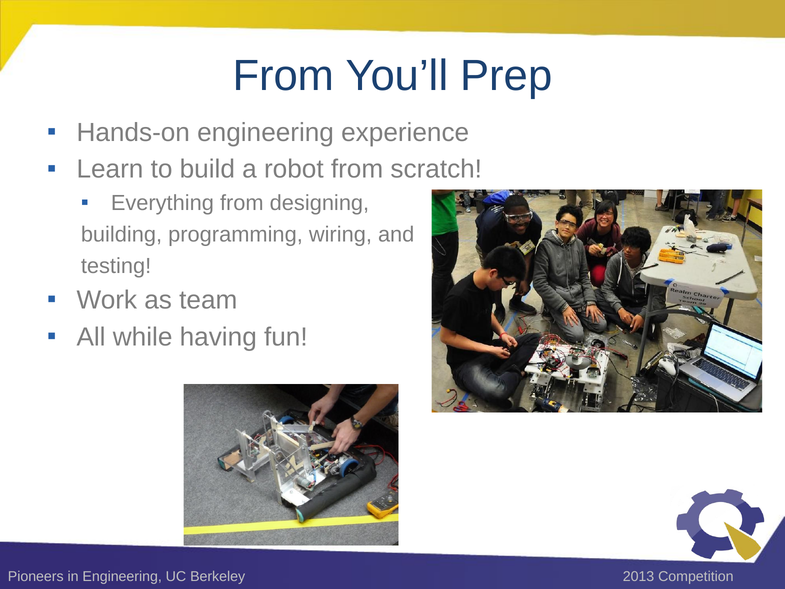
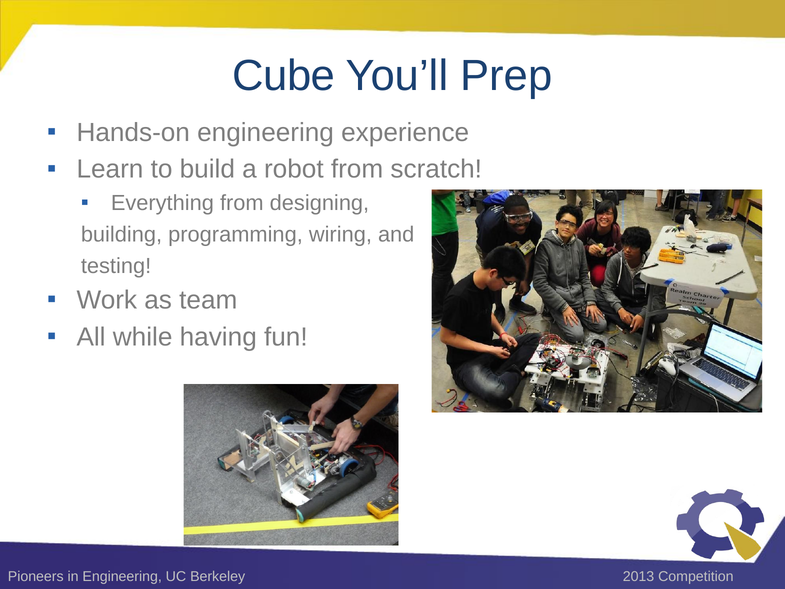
From: From -> Cube (284, 76)
